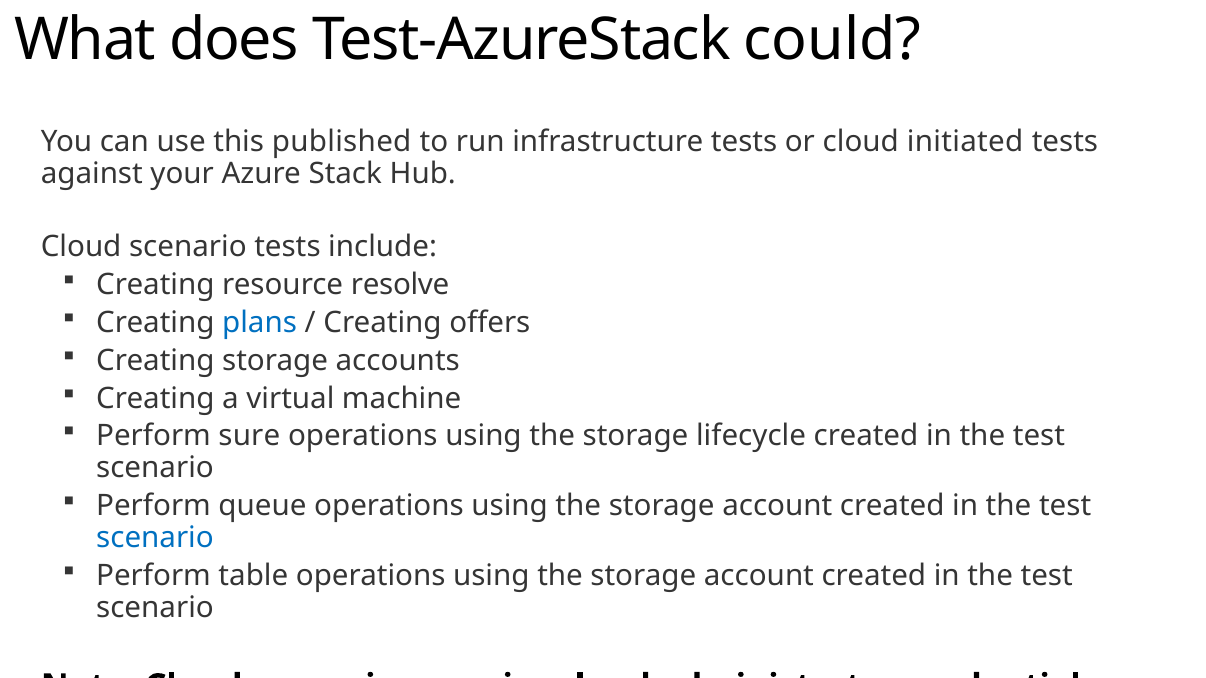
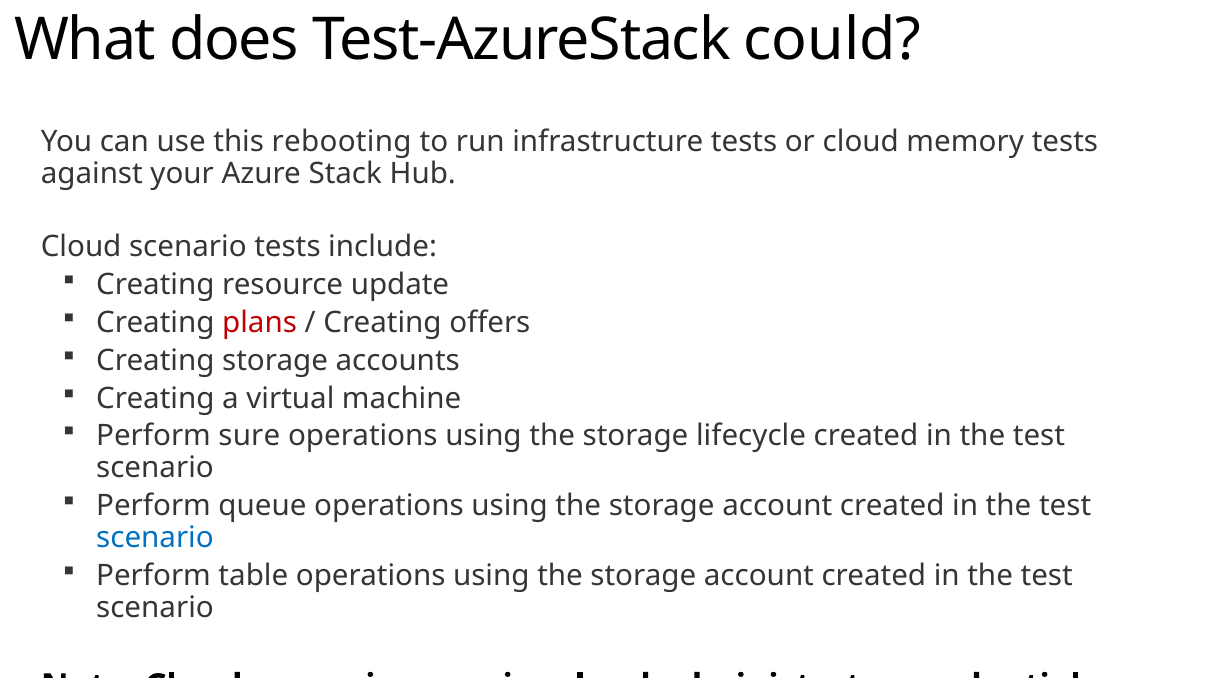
published: published -> rebooting (342, 142)
initiated: initiated -> memory (965, 142)
resolve: resolve -> update (400, 285)
plans colour: blue -> red (260, 323)
